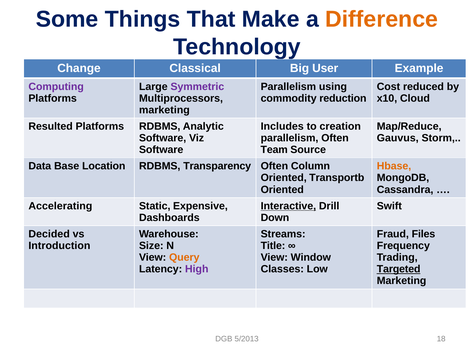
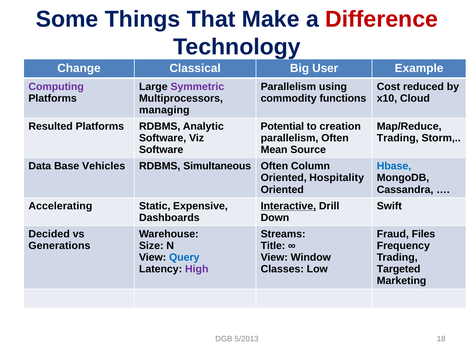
Difference colour: orange -> red (382, 19)
reduction: reduction -> functions (343, 98)
marketing: marketing -> managing (164, 110)
Includes: Includes -> Potential (282, 127)
Gauvus: Gauvus -> Trading (398, 138)
Team: Team -> Mean (274, 150)
Location: Location -> Vehicles (104, 166)
Transparency: Transparency -> Simultaneous (217, 166)
Hbase colour: orange -> blue (394, 166)
Transportb: Transportb -> Hospitality (337, 178)
Introduction: Introduction -> Generations (59, 246)
Query colour: orange -> blue (184, 258)
Targeted underline: present -> none (399, 270)
